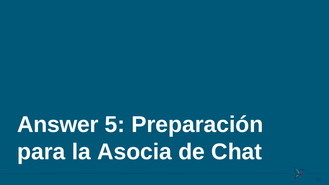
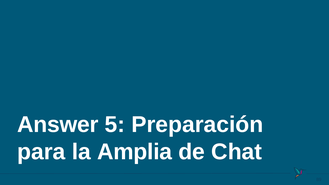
Asocia: Asocia -> Amplia (135, 152)
